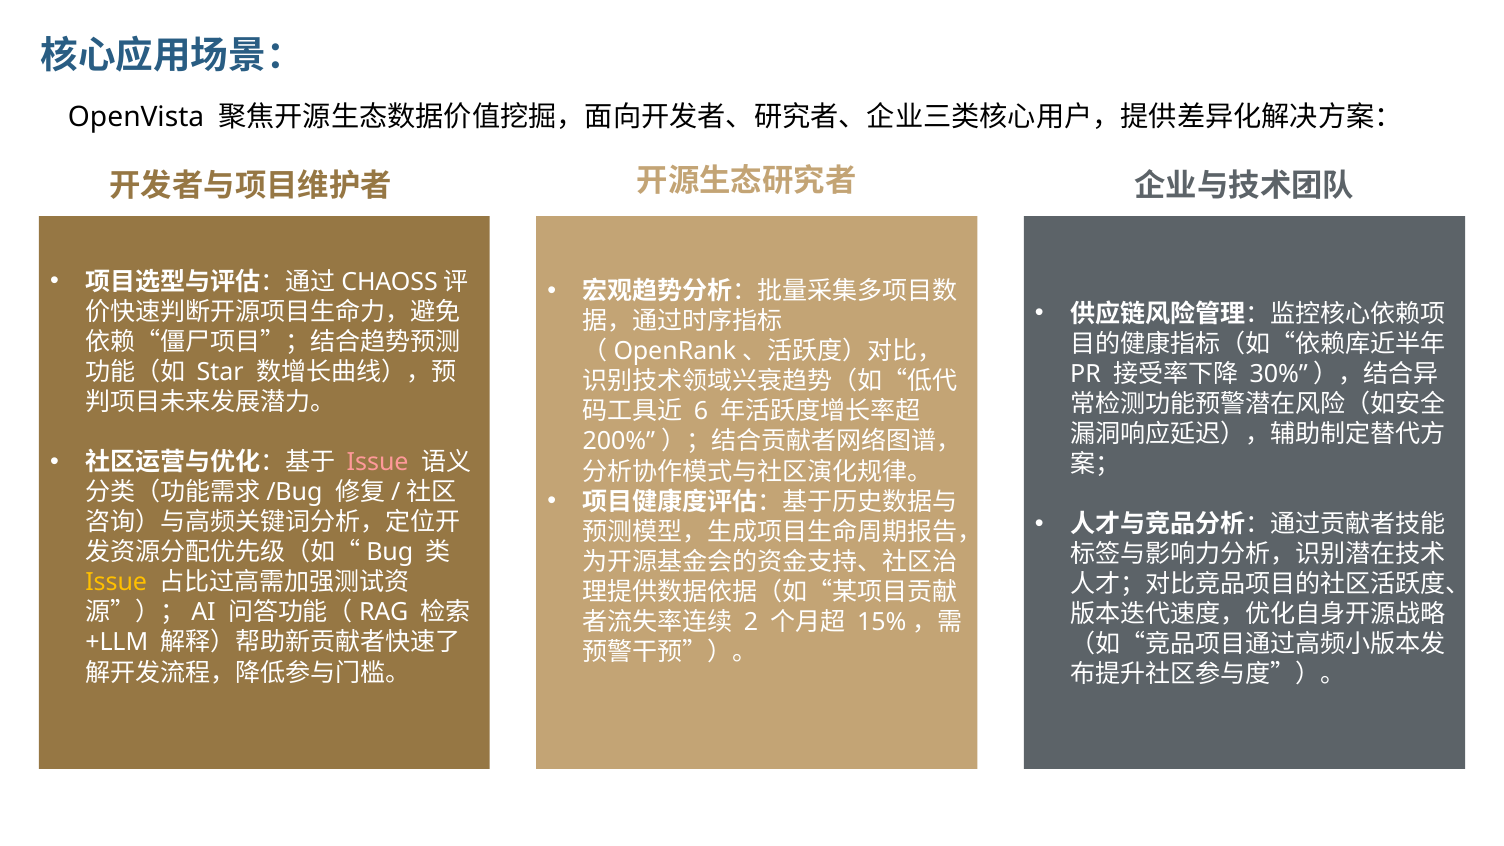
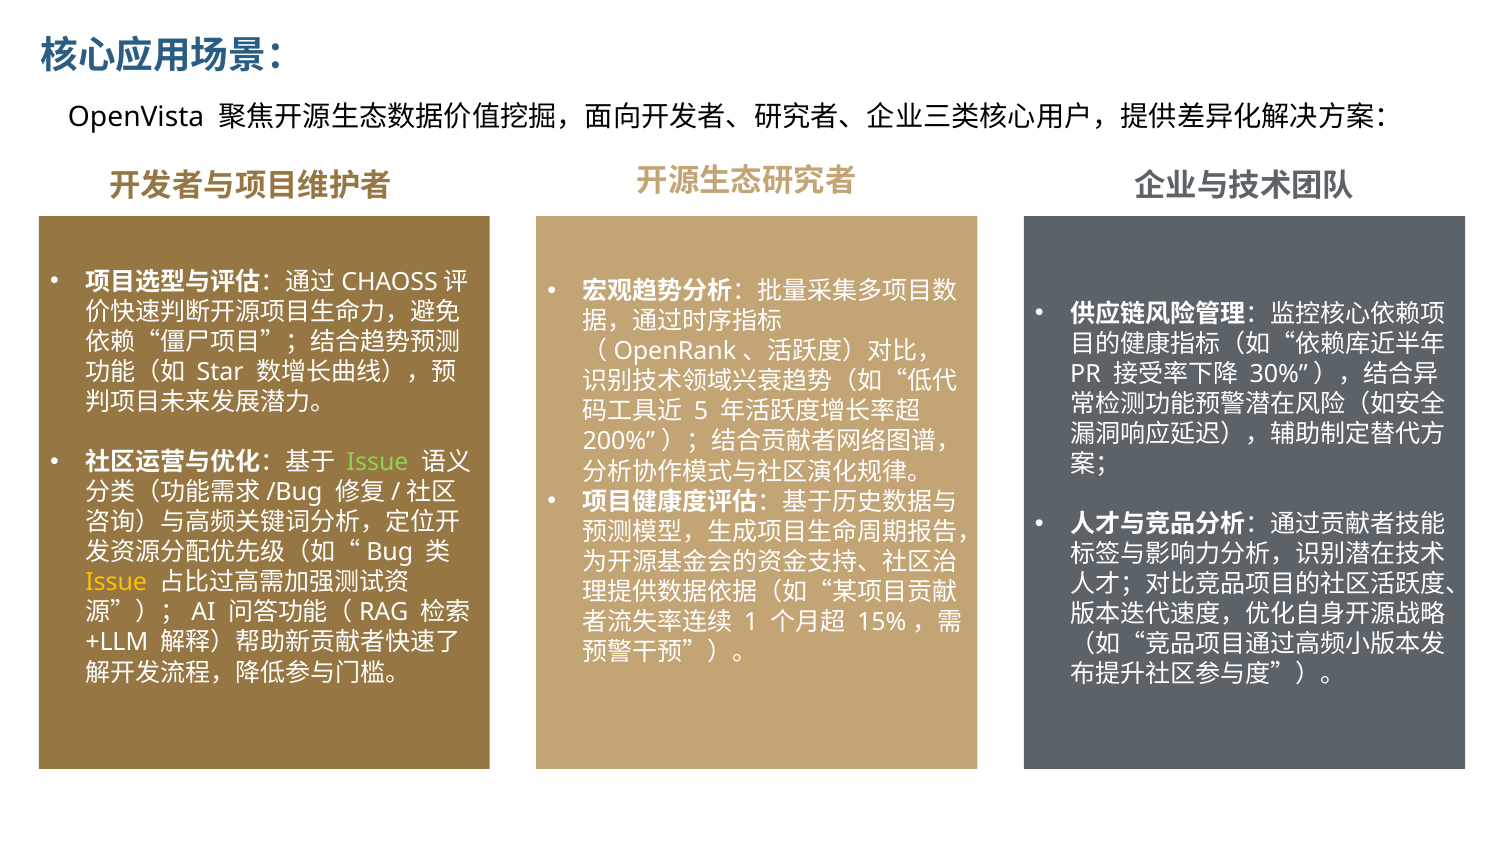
6: 6 -> 5 (701, 412)
Issue colour: pink -> light green (378, 462)
2: 2 -> 1 (751, 622)
